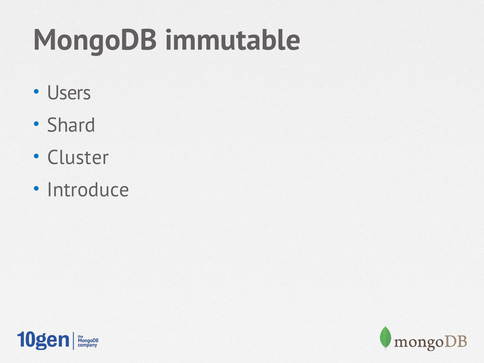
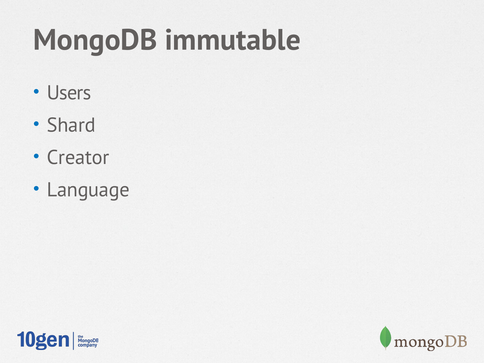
Cluster: Cluster -> Creator (78, 157)
Introduce: Introduce -> Language (88, 190)
